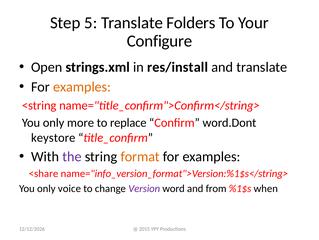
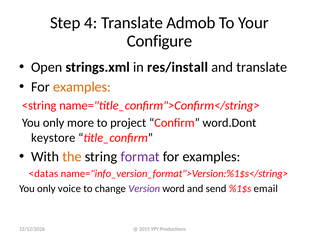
5: 5 -> 4 (91, 23)
Folders: Folders -> Admob (191, 23)
replace: replace -> project (128, 122)
the colour: purple -> orange (72, 156)
format colour: orange -> purple (140, 156)
<share: <share -> <datas (43, 173)
from: from -> send (216, 188)
when: when -> email (266, 188)
